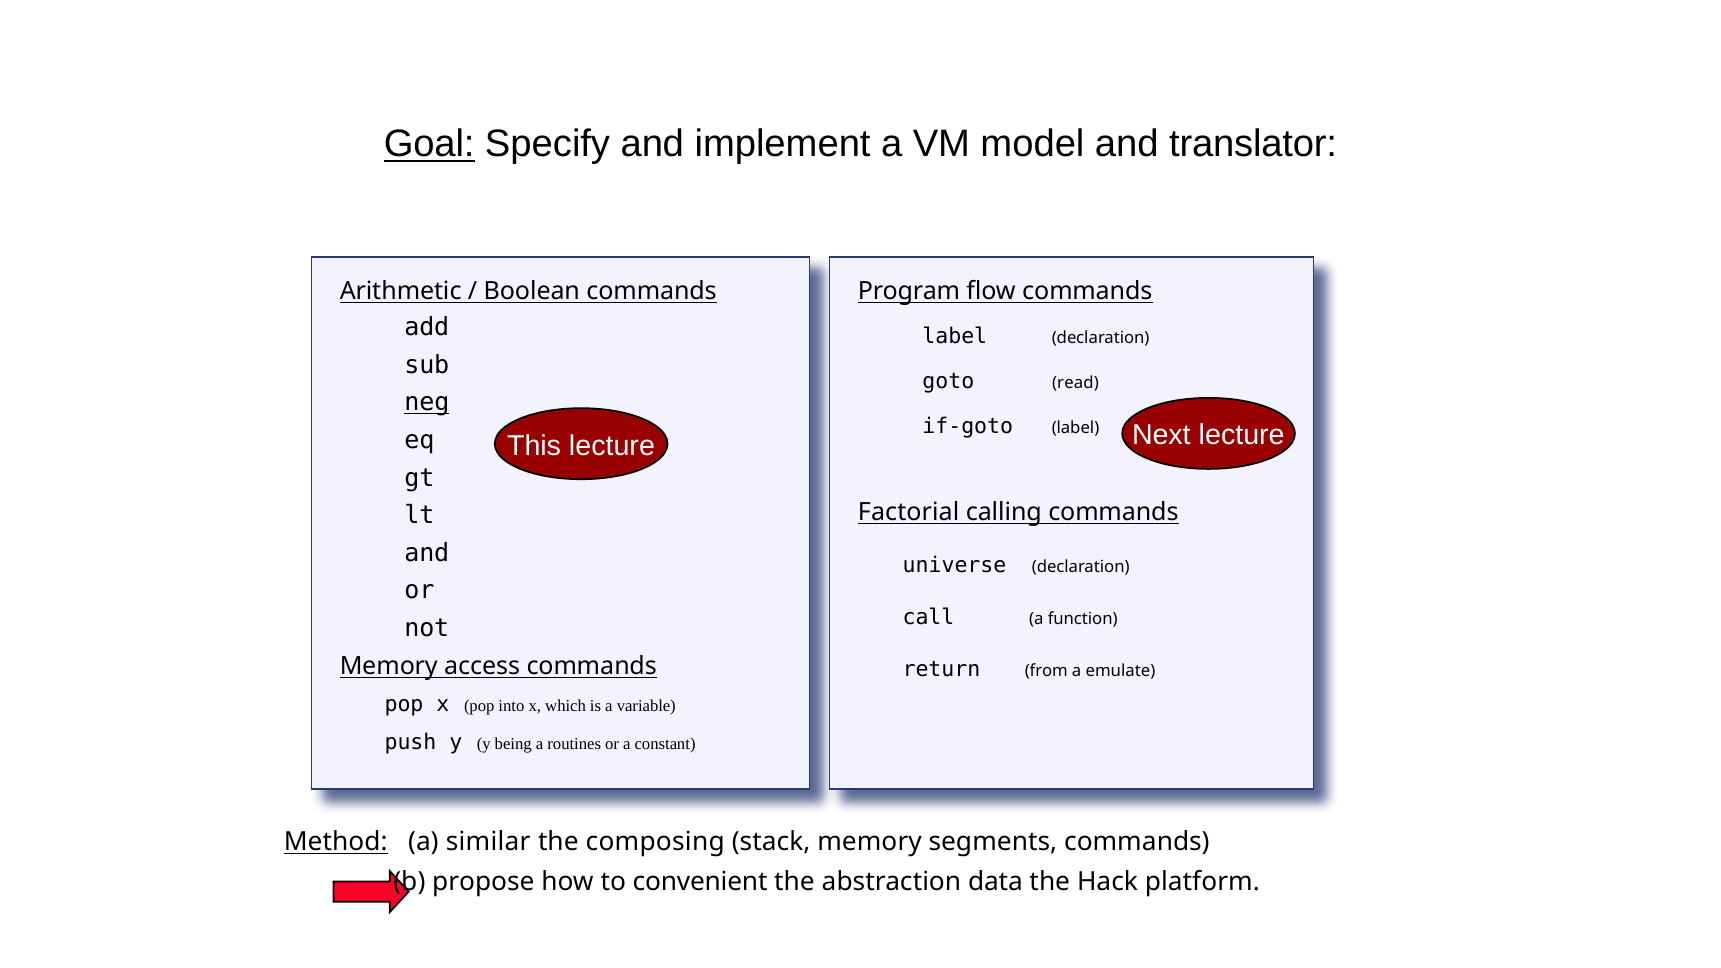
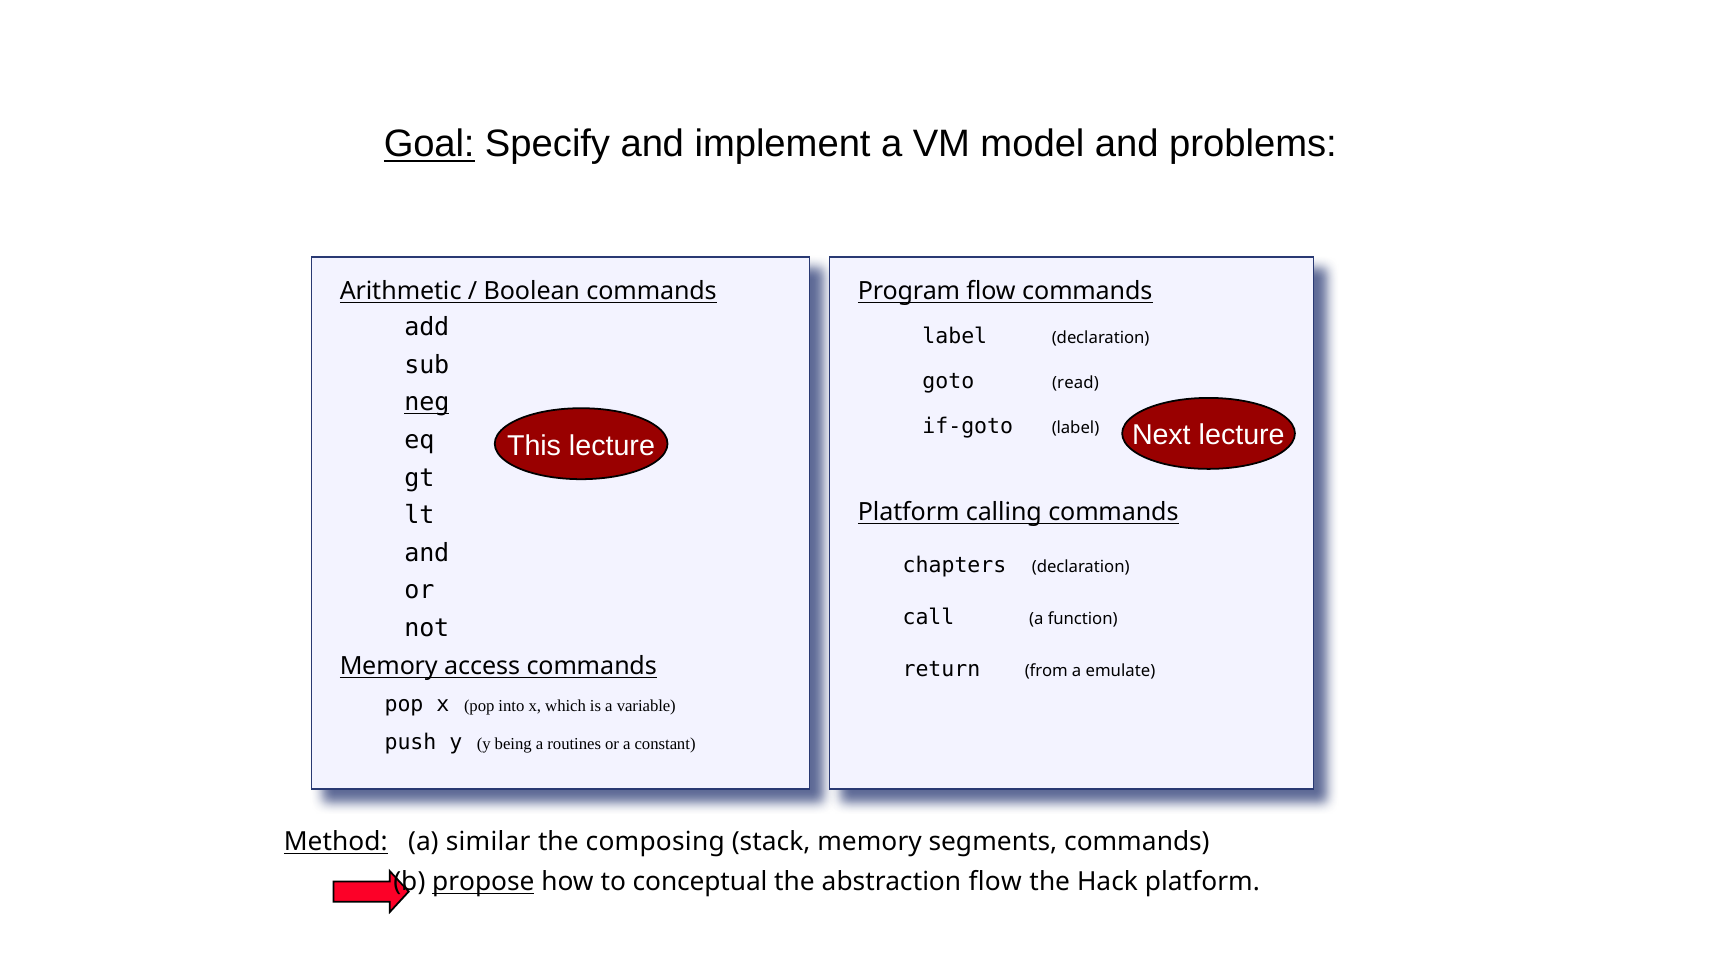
translator: translator -> problems (1253, 144)
Factorial: Factorial -> Platform (909, 512)
universe: universe -> chapters (955, 565)
propose underline: none -> present (483, 882)
convenient: convenient -> conceptual (700, 882)
abstraction data: data -> flow (995, 882)
